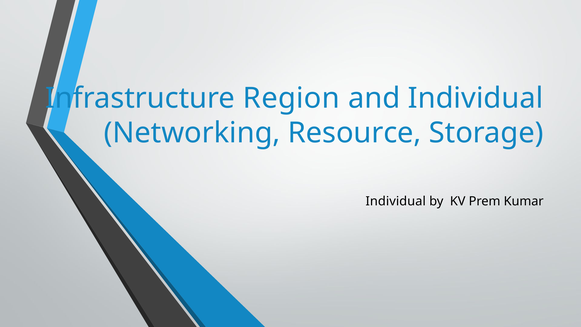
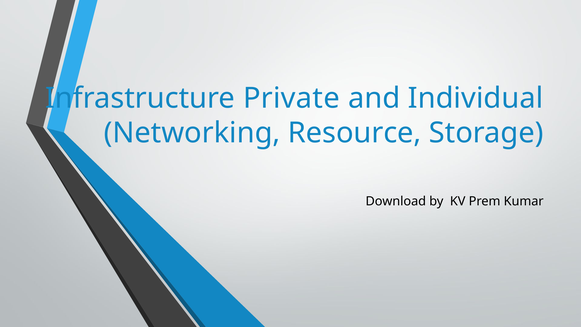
Region: Region -> Private (291, 98)
Individual: Individual -> Download (396, 201)
